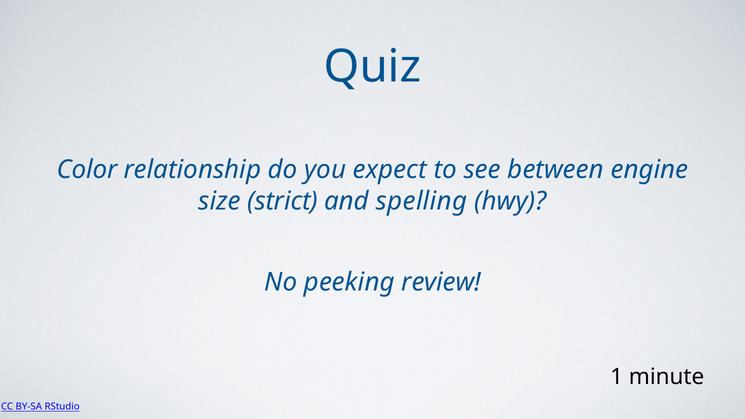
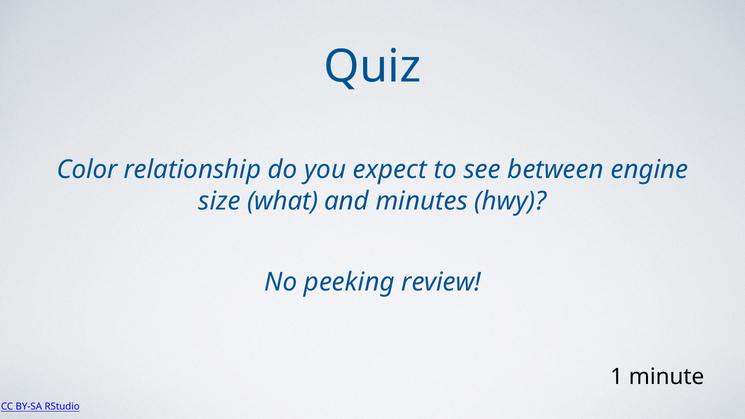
strict: strict -> what (283, 201)
spelling: spelling -> minutes (422, 201)
